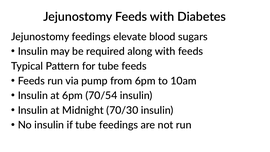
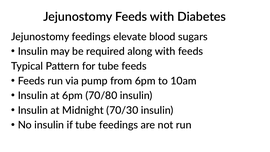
70/54: 70/54 -> 70/80 (101, 96)
